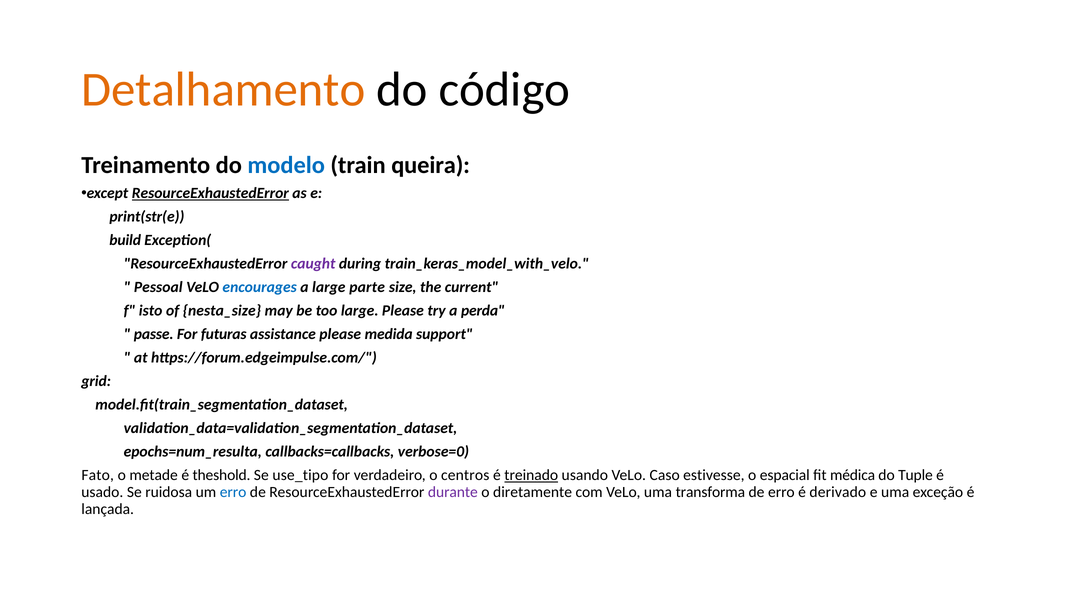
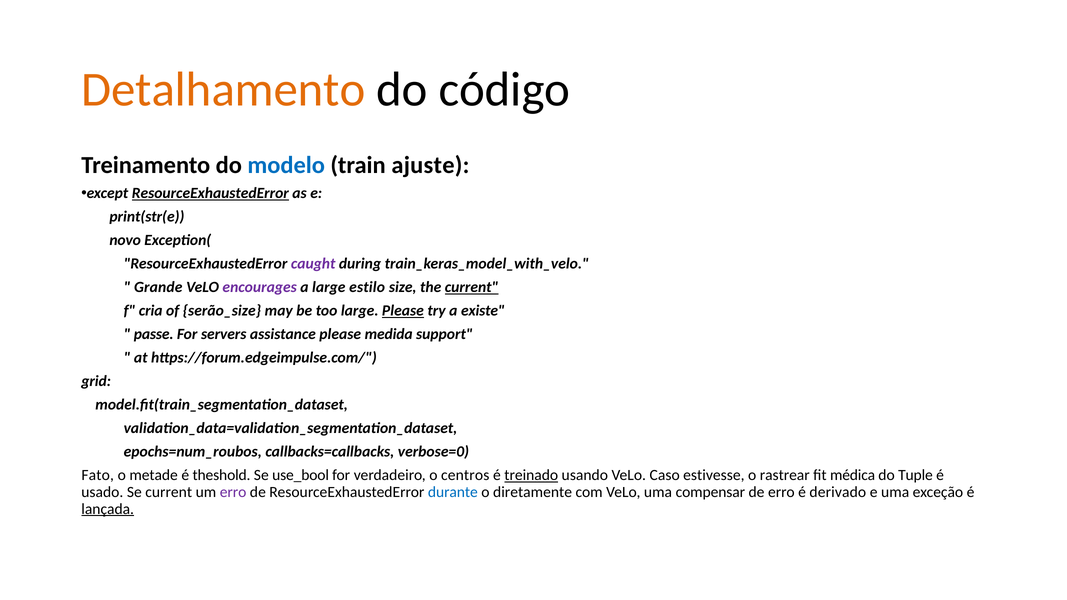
queira: queira -> ajuste (430, 165)
build: build -> novo (125, 240)
Pessoal: Pessoal -> Grande (158, 287)
encourages colour: blue -> purple (260, 287)
parte: parte -> estilo (367, 287)
current underline: none -> present (472, 287)
isto: isto -> cria (151, 311)
nesta_size: nesta_size -> serão_size (222, 311)
Please underline: none -> present (403, 311)
perda: perda -> existe (483, 311)
futuras: futuras -> servers (224, 334)
epochs=num_resulta: epochs=num_resulta -> epochs=num_roubos (193, 452)
use_tipo: use_tipo -> use_bool (301, 475)
espacial: espacial -> rastrear (785, 475)
Se ruidosa: ruidosa -> current (169, 492)
erro colour: blue -> purple (233, 492)
durante colour: purple -> blue (453, 492)
transforma: transforma -> compensar (710, 492)
lançada underline: none -> present (108, 509)
